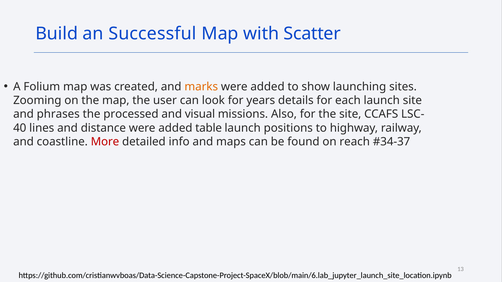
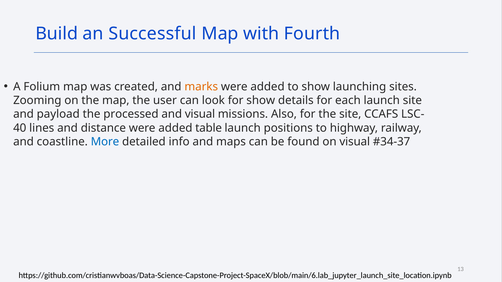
Scatter: Scatter -> Fourth (312, 34)
for years: years -> show (261, 101)
phrases: phrases -> payload (58, 114)
More colour: red -> blue (105, 142)
on reach: reach -> visual (355, 142)
